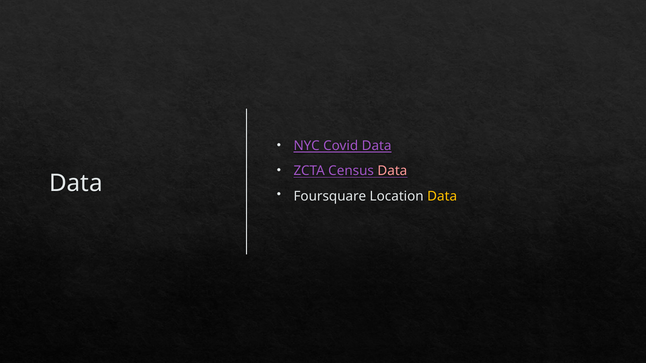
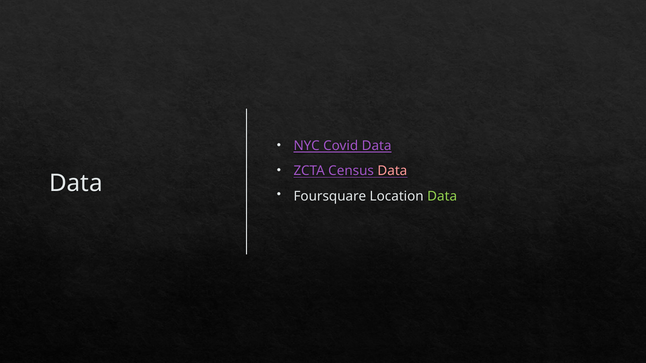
Data colour: yellow -> light green (442, 196)
